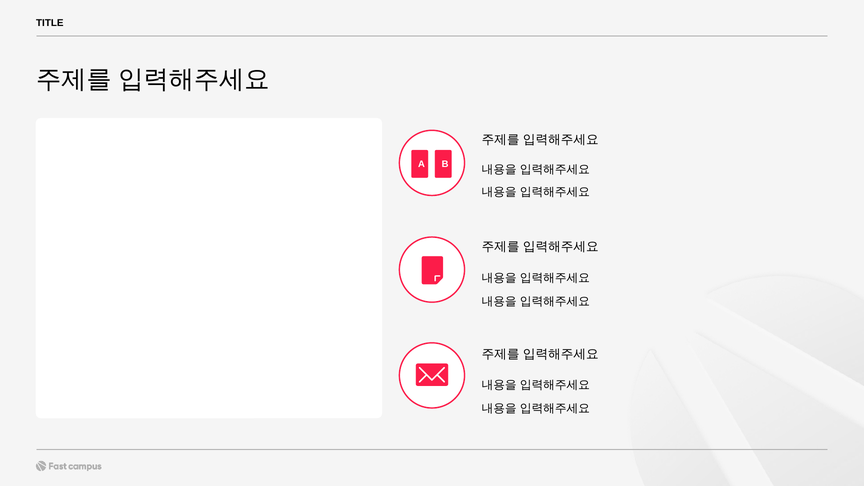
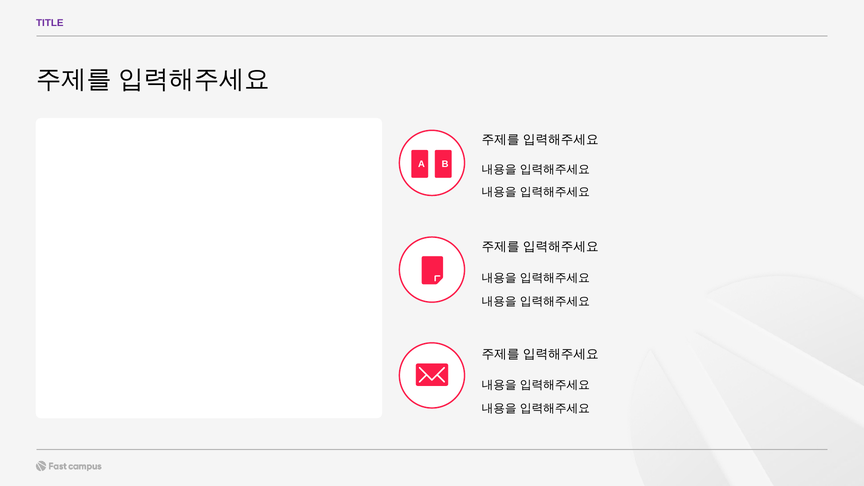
TITLE colour: black -> purple (50, 23)
